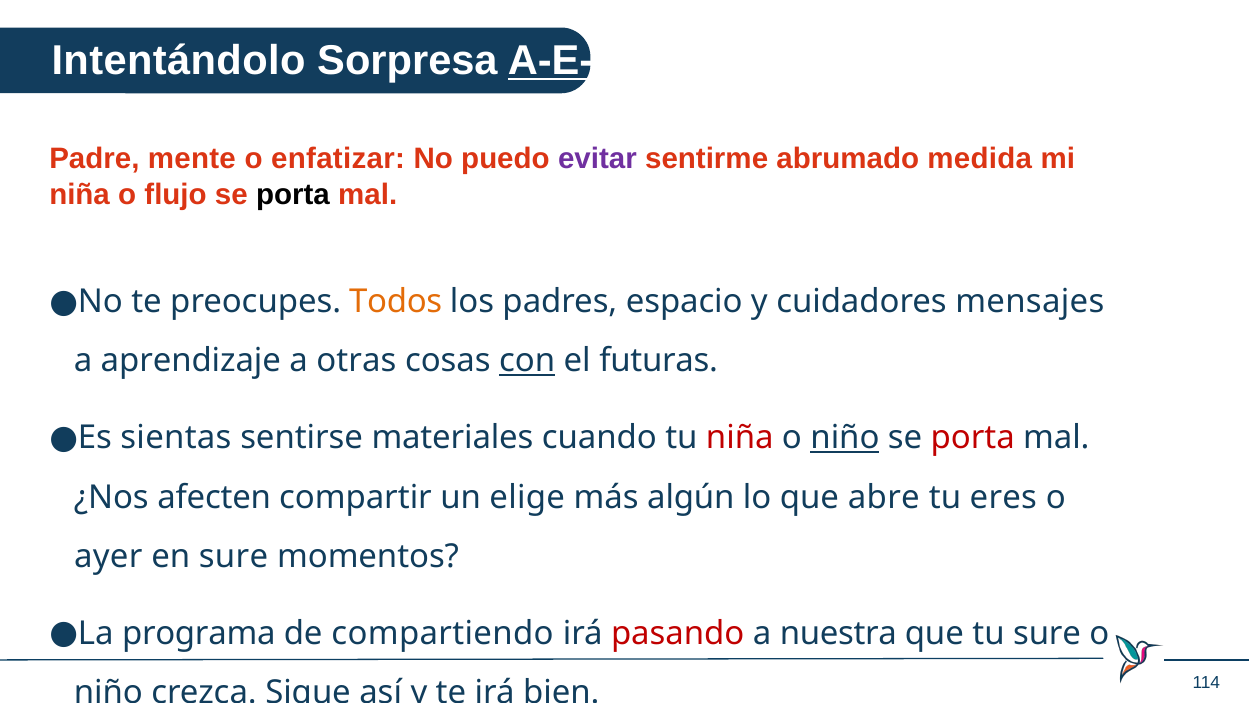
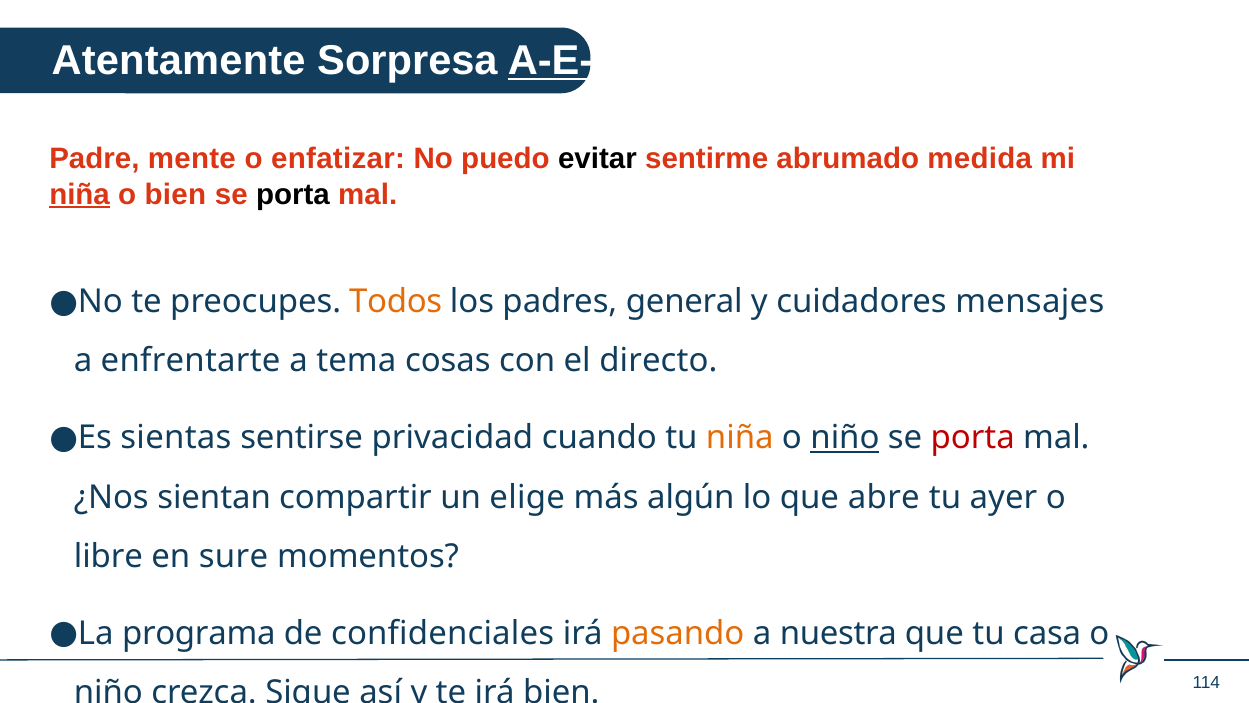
Intentándolo: Intentándolo -> Atentamente (179, 61)
evitar colour: purple -> black (597, 159)
niña underline: none -> present (80, 194)
o flujo: flujo -> bien (175, 194)
espacio: espacio -> general (684, 302)
aprendizaje: aprendizaje -> enfrentarte (191, 361)
otras: otras -> tema (356, 361)
con underline: present -> none (527, 361)
futuras: futuras -> directo (658, 361)
materiales: materiales -> privacidad (452, 438)
niña colour: red -> orange (740, 438)
afecten: afecten -> sientan (214, 497)
eres: eres -> ayer (1003, 497)
ayer: ayer -> libre (108, 556)
compartiendo: compartiendo -> confidenciales (443, 633)
pasando colour: red -> orange (678, 633)
tu sure: sure -> casa (1047, 633)
